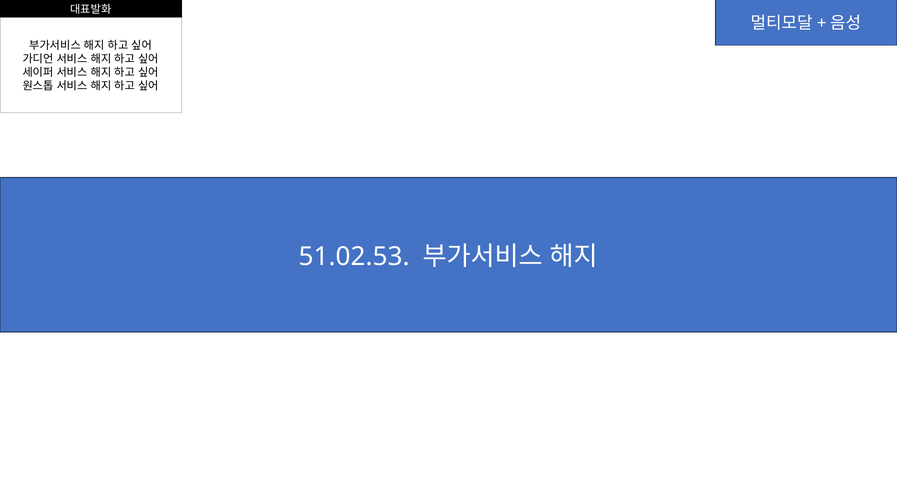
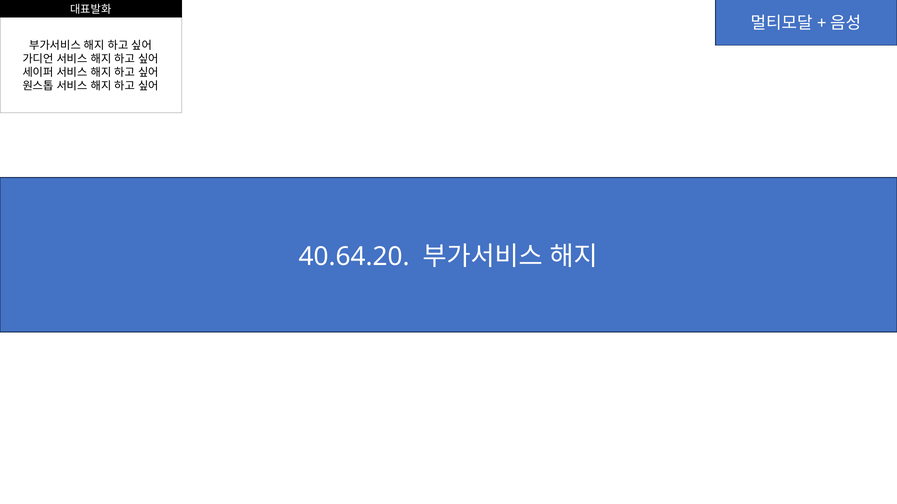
51.02.53: 51.02.53 -> 40.64.20 (354, 257)
